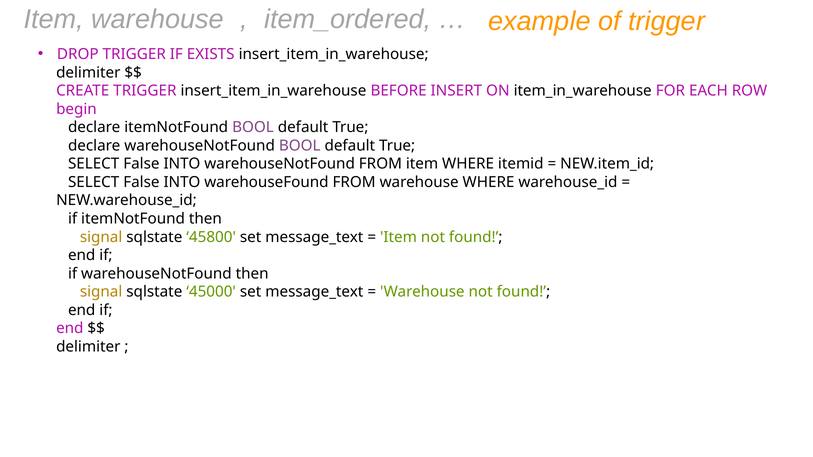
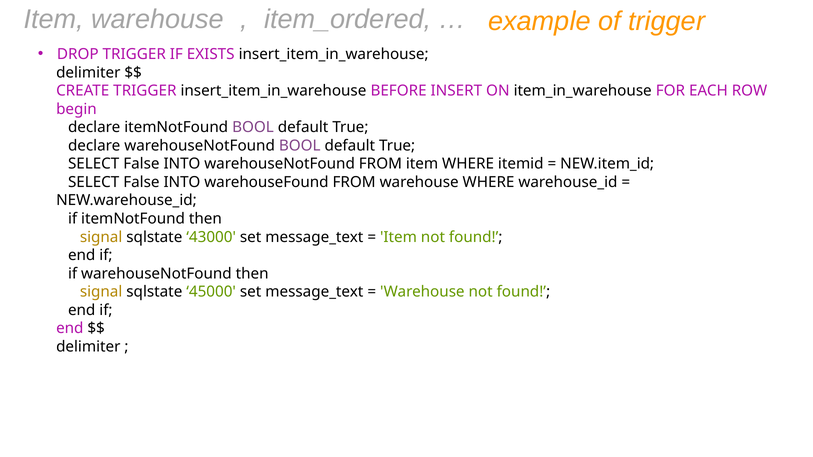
45800: 45800 -> 43000 (211, 237)
